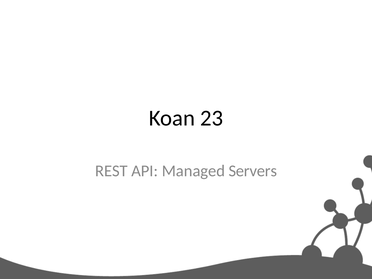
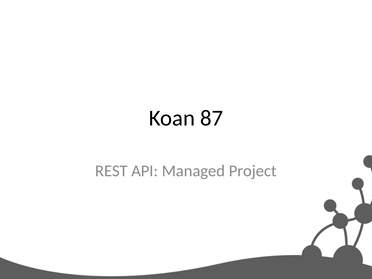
23: 23 -> 87 (212, 118)
Servers: Servers -> Project (253, 171)
